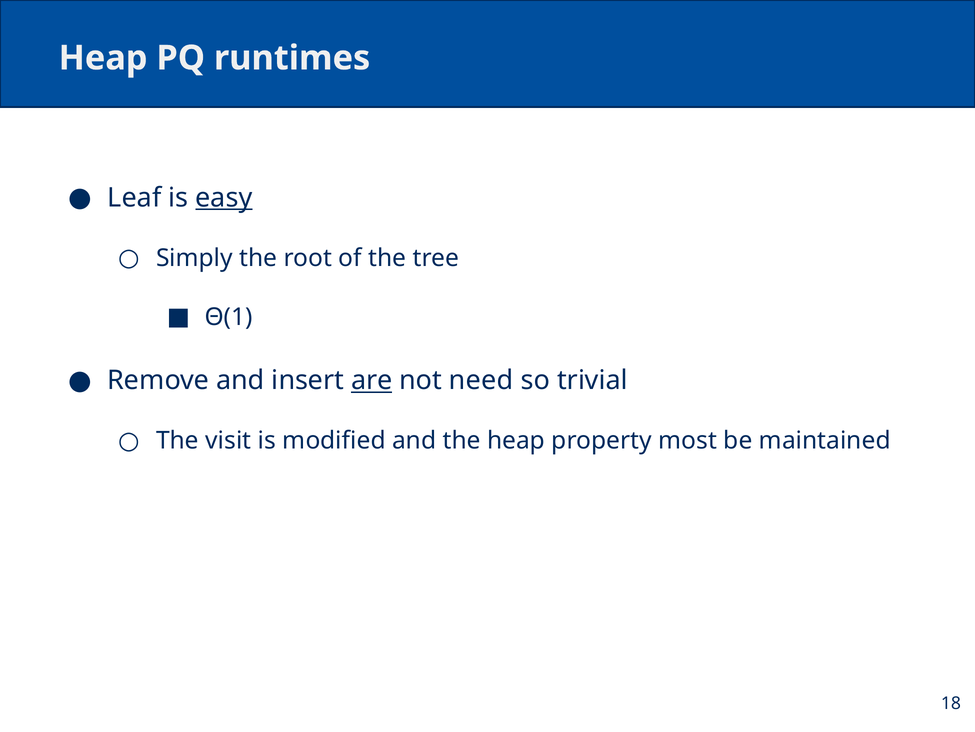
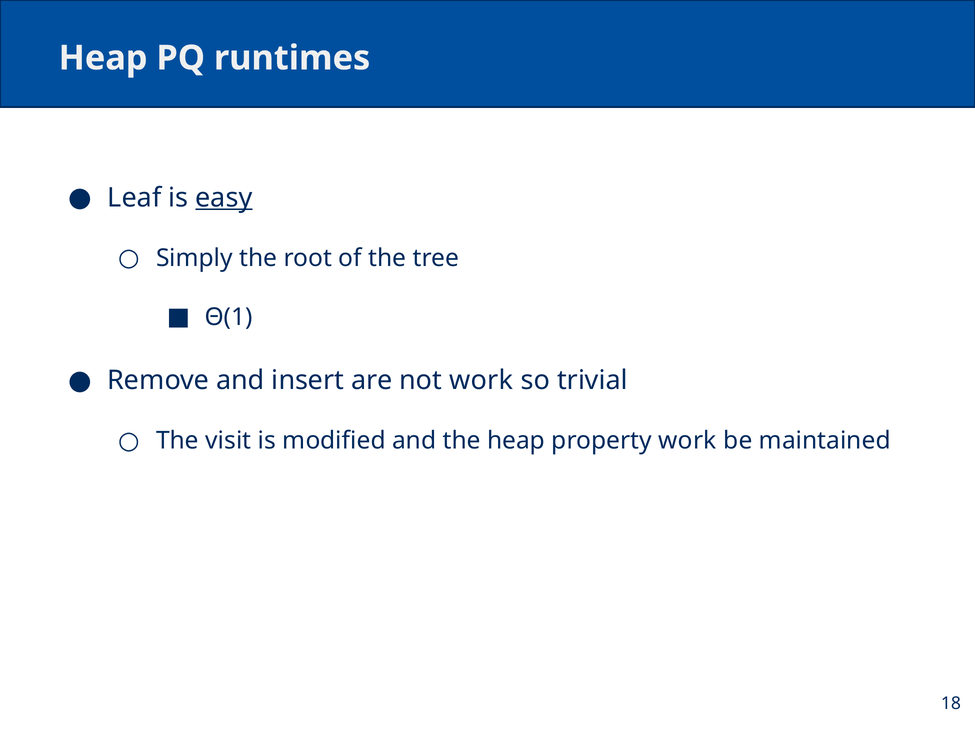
are underline: present -> none (372, 380)
not need: need -> work (481, 380)
property most: most -> work (688, 441)
